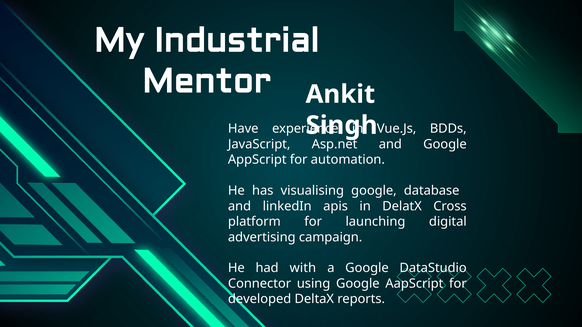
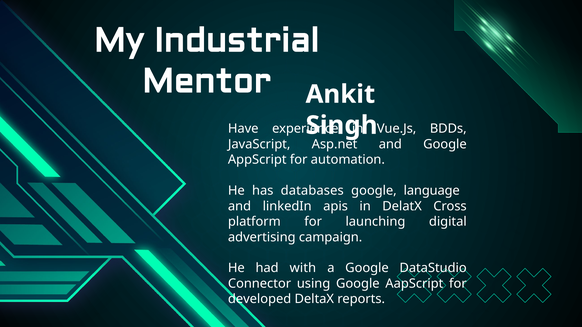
visualising: visualising -> databases (312, 191)
database: database -> language (432, 191)
